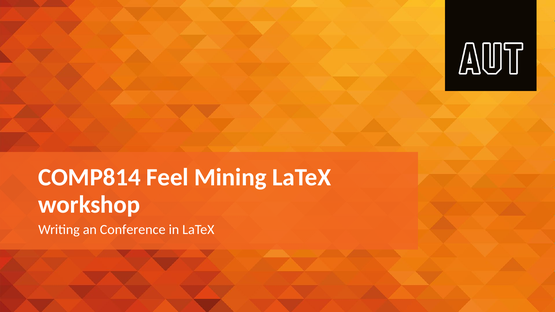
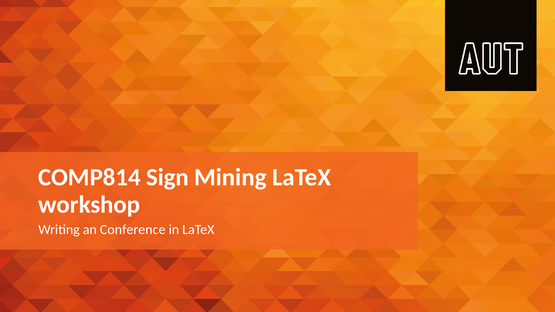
Feel: Feel -> Sign (167, 178)
